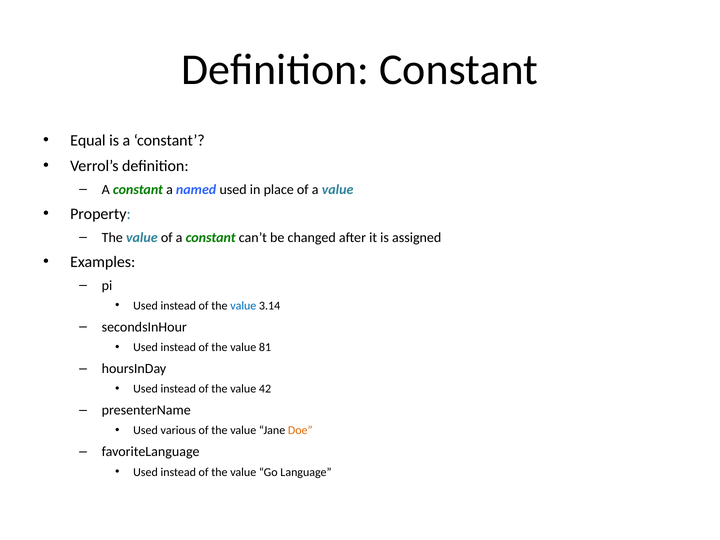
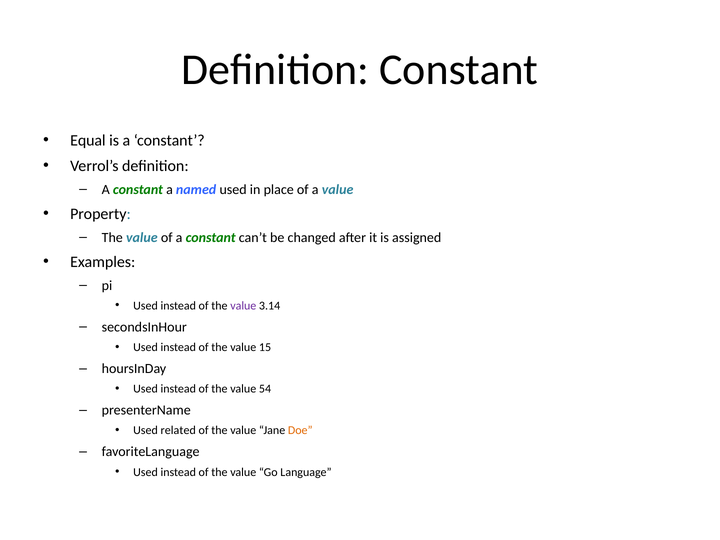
value colour: blue -> purple (243, 306)
81: 81 -> 15 (265, 347)
42: 42 -> 54 (265, 389)
various: various -> related (178, 431)
